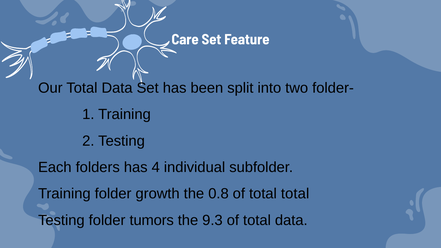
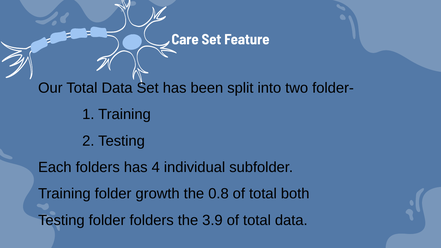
total total: total -> both (295, 194)
folder tumors: tumors -> folders (152, 220)
9.3: 9.3 -> 3.9 (212, 220)
